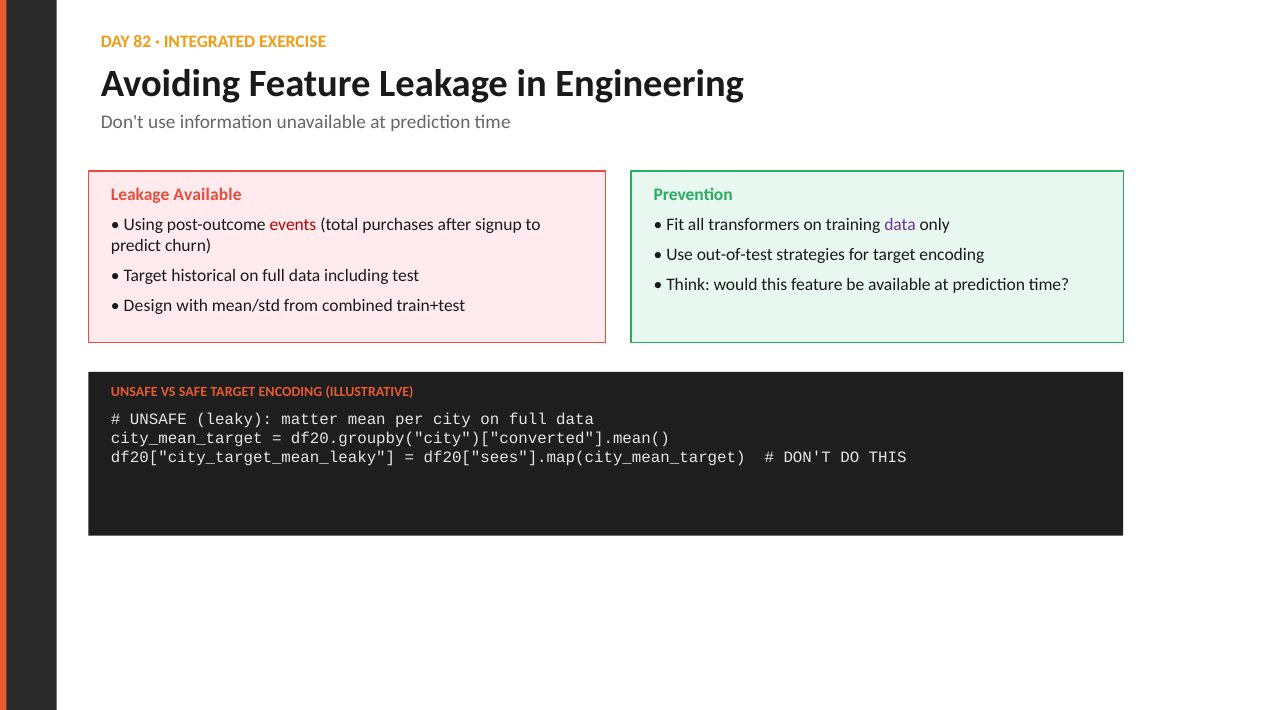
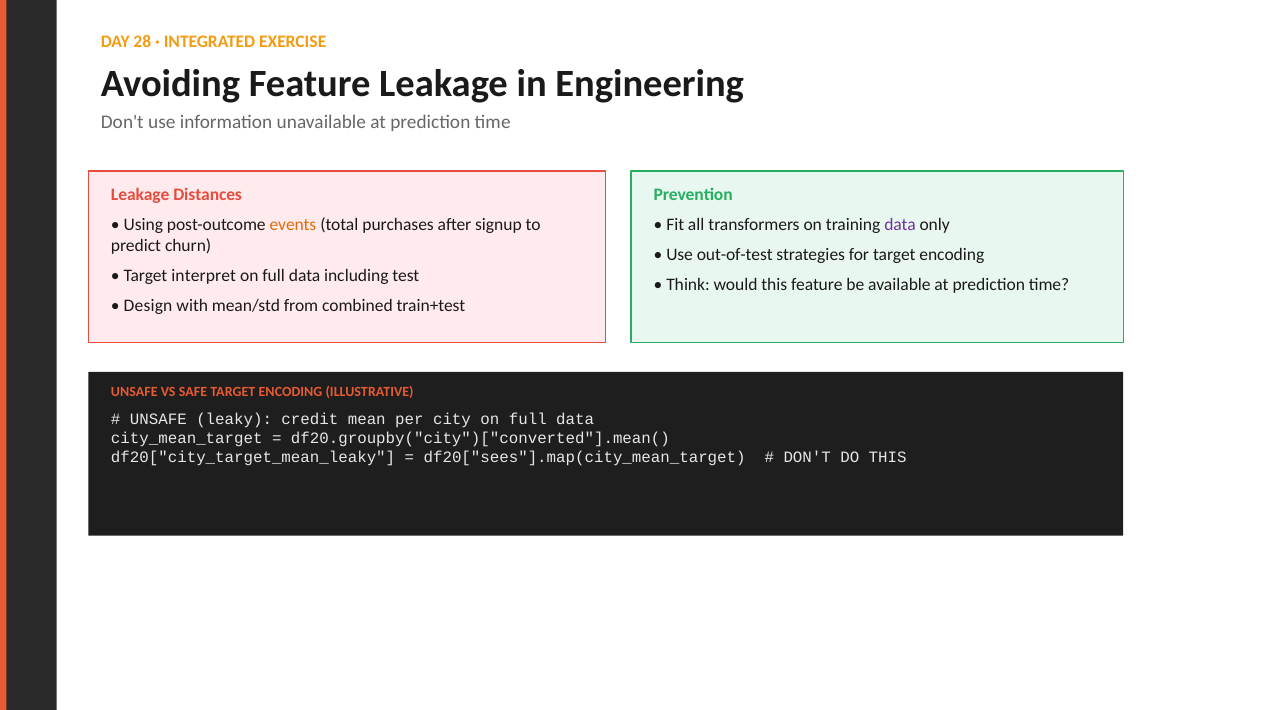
82: 82 -> 28 (142, 42)
Leakage Available: Available -> Distances (208, 194)
events colour: red -> orange (293, 225)
historical: historical -> interpret (204, 275)
matter: matter -> credit (310, 419)
